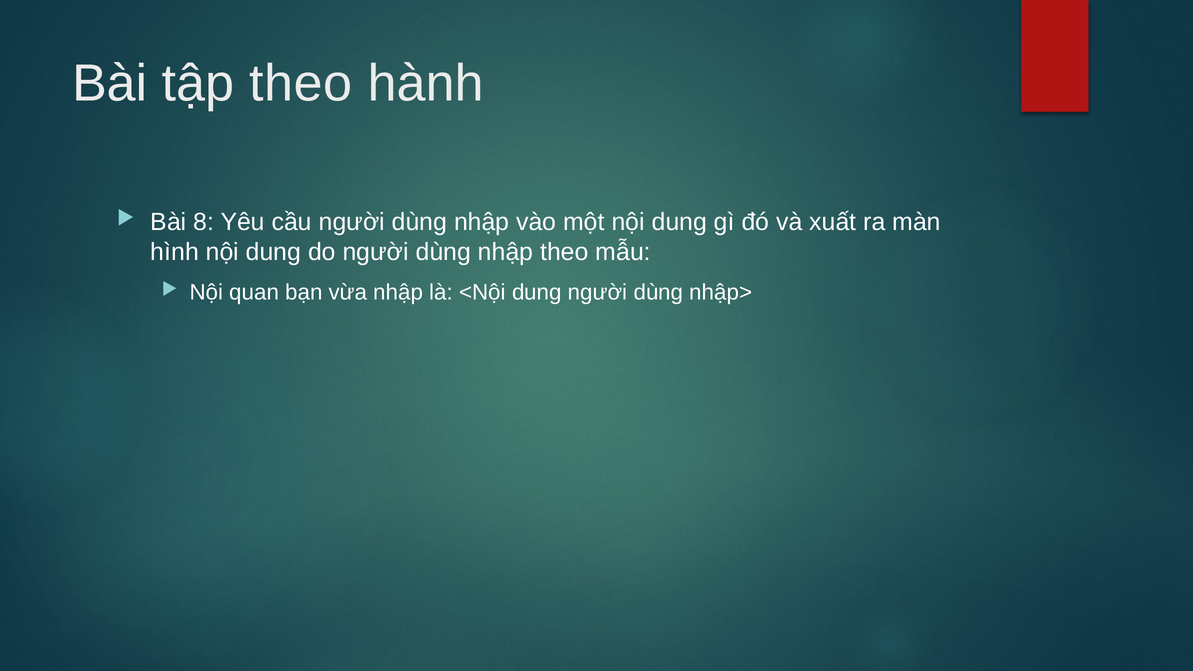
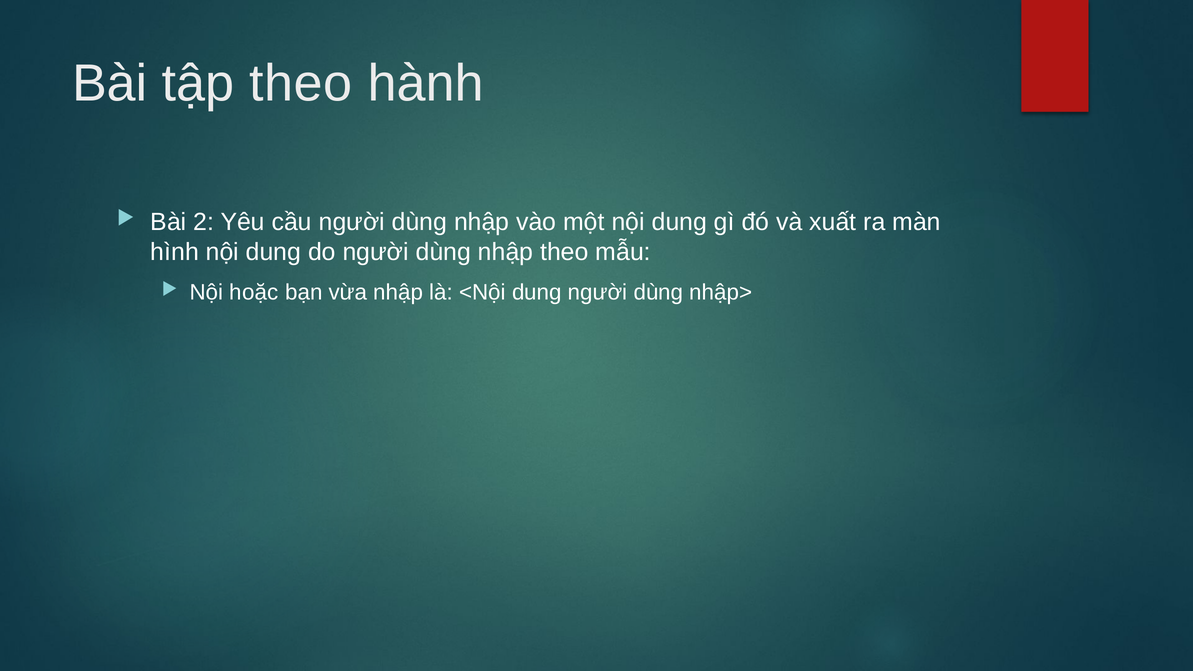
8: 8 -> 2 (204, 222)
quan: quan -> hoặc (254, 292)
